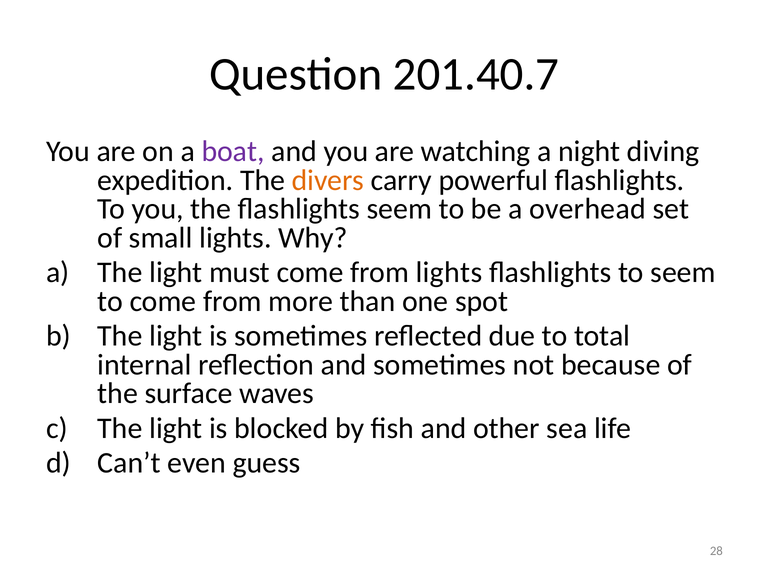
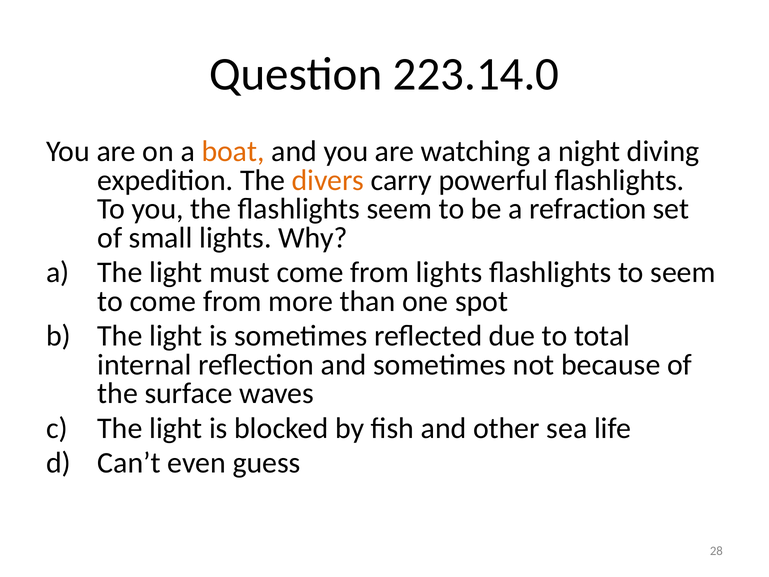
201.40.7: 201.40.7 -> 223.14.0 (476, 74)
boat colour: purple -> orange (233, 152)
overhead: overhead -> refraction (588, 209)
